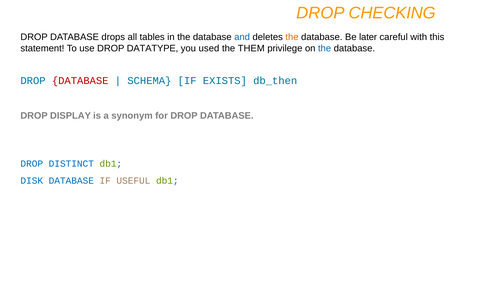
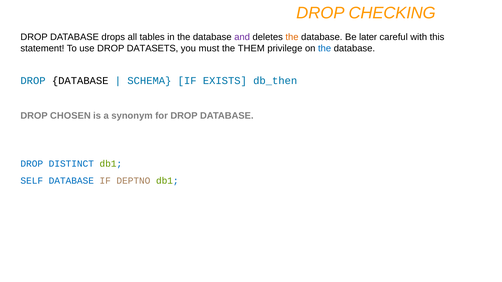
and colour: blue -> purple (242, 37)
DATATYPE: DATATYPE -> DATASETS (153, 48)
used: used -> must (209, 48)
DATABASE colour: red -> black (80, 81)
DISPLAY: DISPLAY -> CHOSEN (70, 116)
DISK: DISK -> SELF (32, 181)
USEFUL: USEFUL -> DEPTNO (133, 181)
